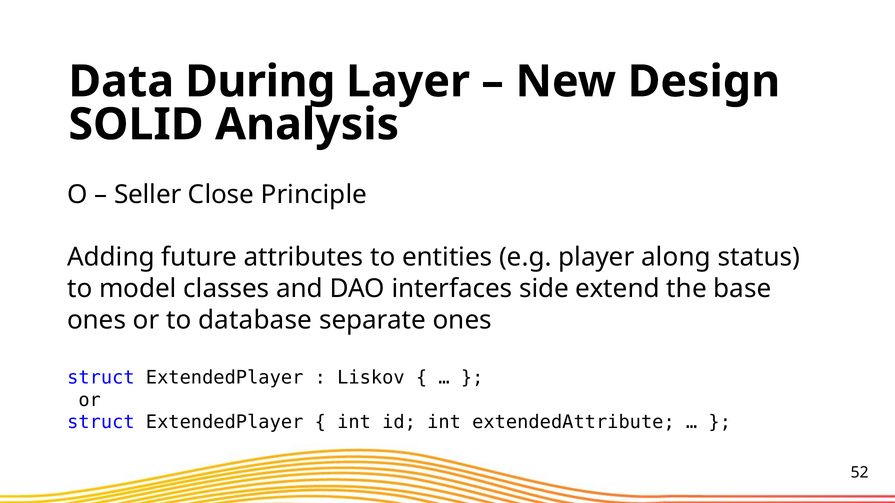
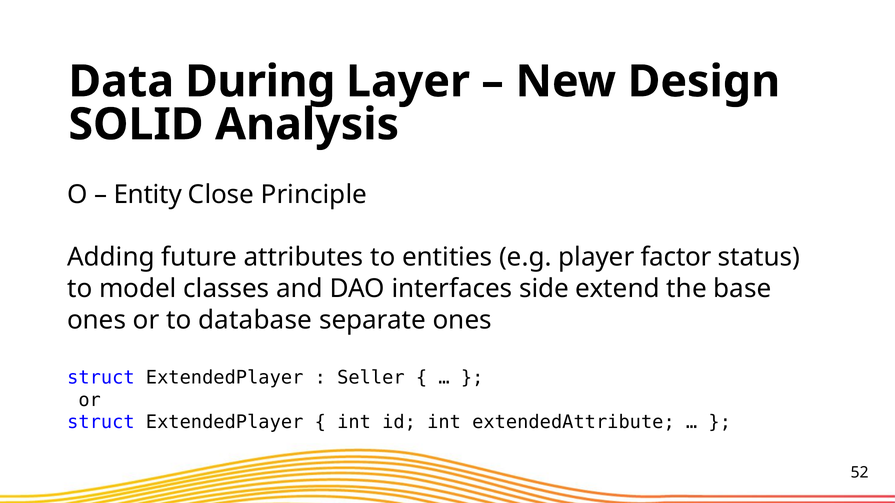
Seller: Seller -> Entity (148, 195)
along: along -> factor (676, 258)
Liskov: Liskov -> Seller (371, 378)
